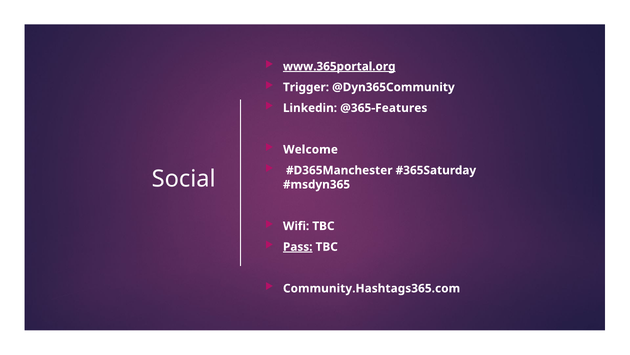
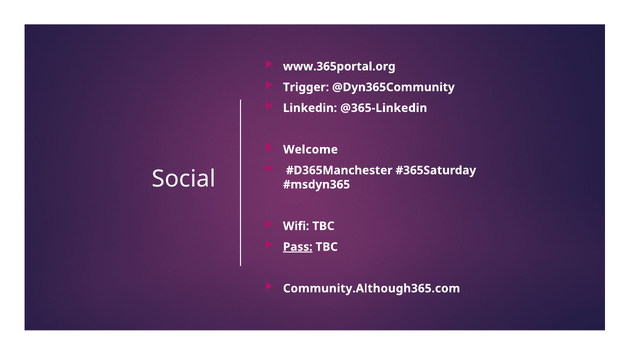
www.365portal.org underline: present -> none (339, 66)
@365-Features: @365-Features -> @365-Linkedin (384, 108)
Community.Hashtags365.com: Community.Hashtags365.com -> Community.Although365.com (372, 288)
